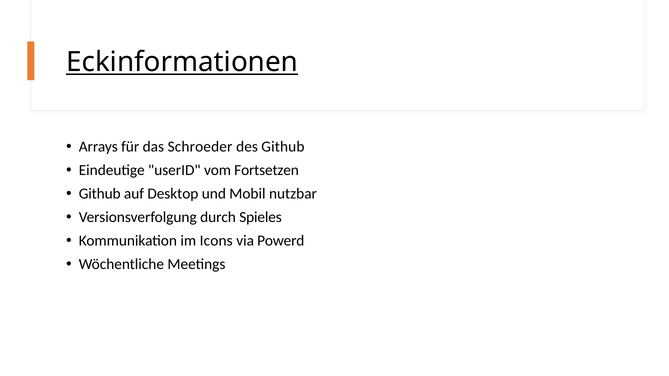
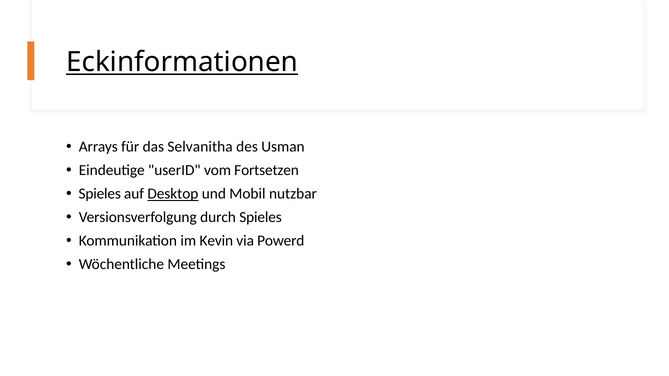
Schroeder: Schroeder -> Selvanitha (200, 147)
des Github: Github -> Usman (283, 147)
Github: Github -> Spieles (100, 194)
Desktop underline: none -> present (173, 194)
Icons: Icons -> Kevin (216, 241)
